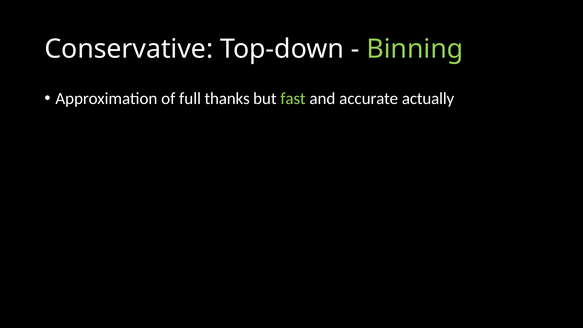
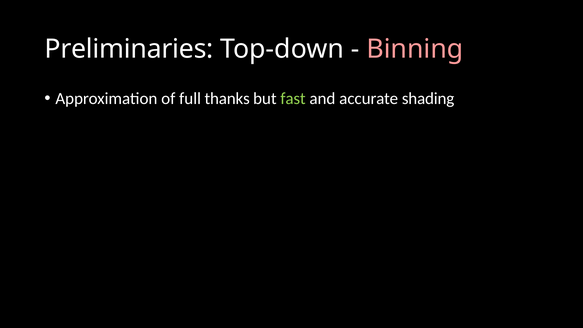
Conservative: Conservative -> Preliminaries (129, 49)
Binning colour: light green -> pink (415, 49)
actually: actually -> shading (428, 99)
